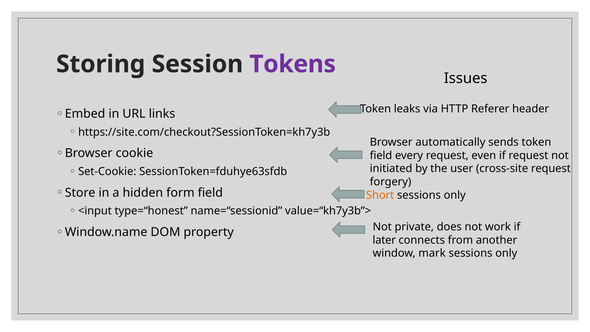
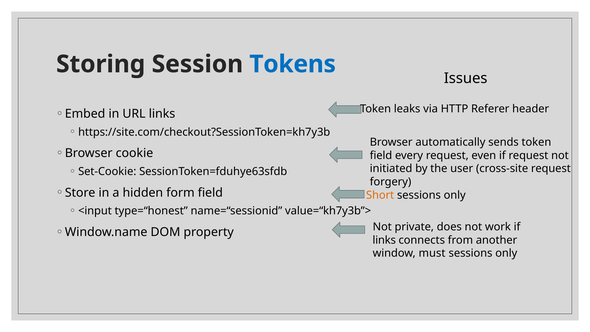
Tokens colour: purple -> blue (293, 64)
later: later -> links (384, 240)
mark: mark -> must (432, 253)
